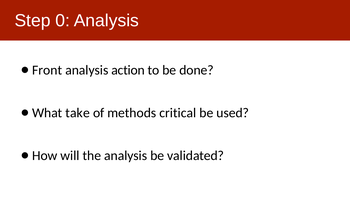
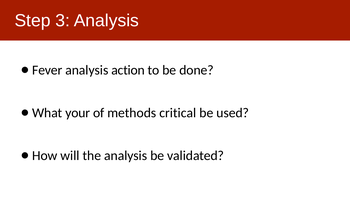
0: 0 -> 3 (63, 21)
Front: Front -> Fever (47, 70)
take: take -> your (78, 113)
